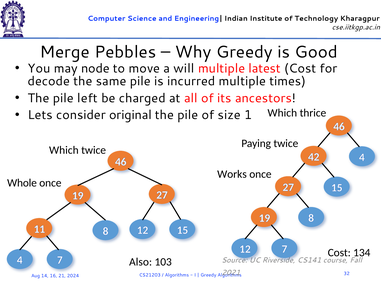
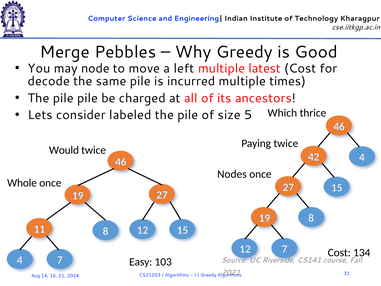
will: will -> left (184, 68)
pile left: left -> pile (88, 98)
original: original -> labeled (130, 115)
1: 1 -> 5 (248, 115)
Which: Which -> Would (64, 150)
Works: Works -> Nodes (232, 174)
Also: Also -> Easy (141, 262)
